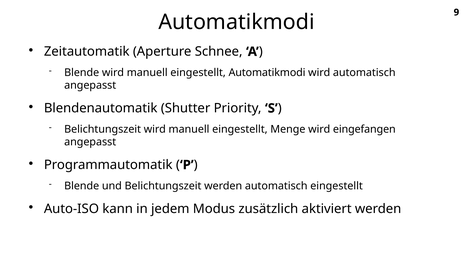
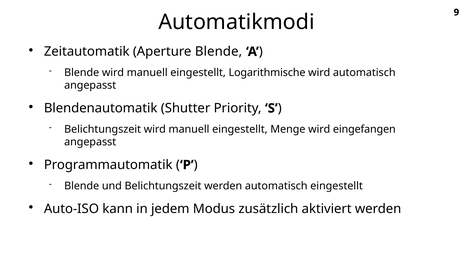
Aperture Schnee: Schnee -> Blende (219, 52)
eingestellt Automatikmodi: Automatikmodi -> Logarithmische (267, 73)
